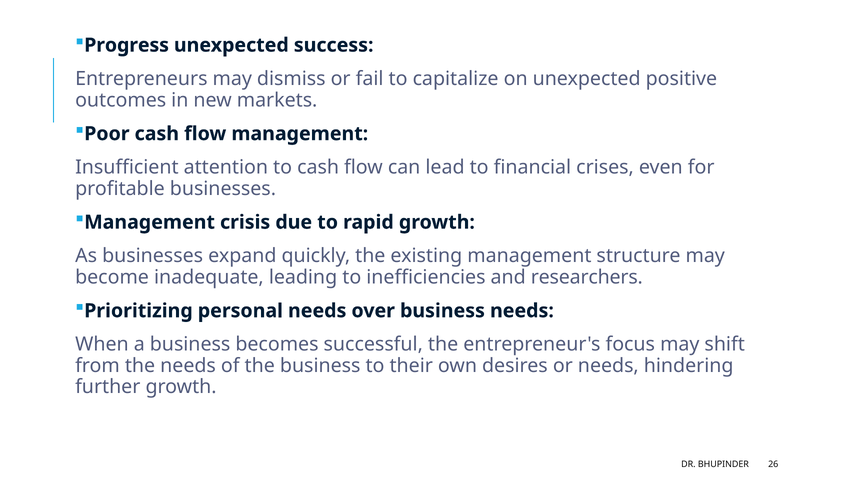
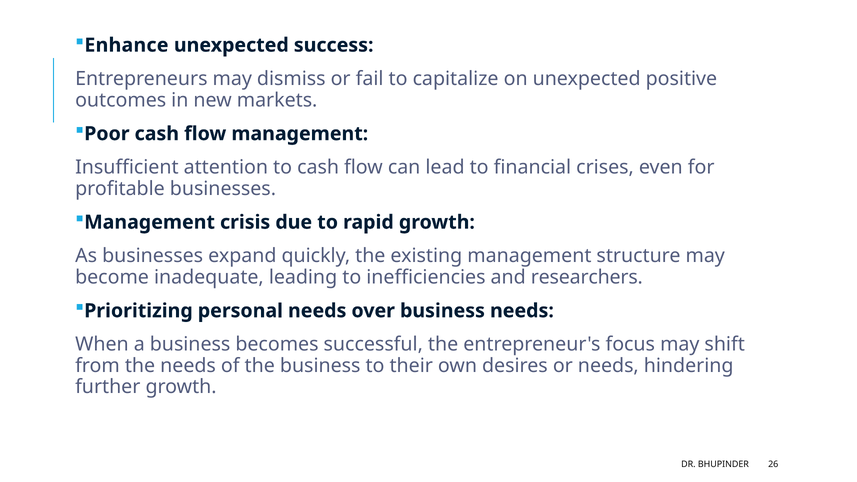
Progress: Progress -> Enhance (126, 45)
